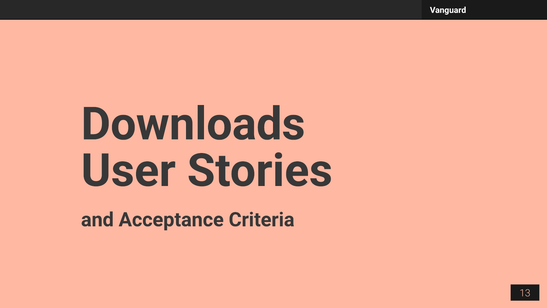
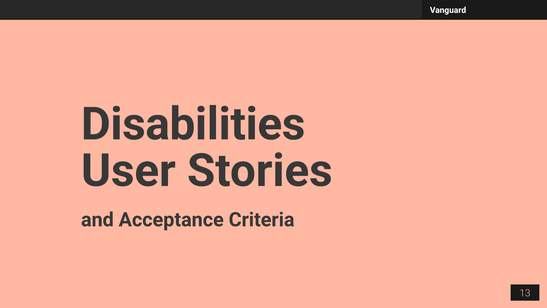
Downloads: Downloads -> Disabilities (193, 124)
